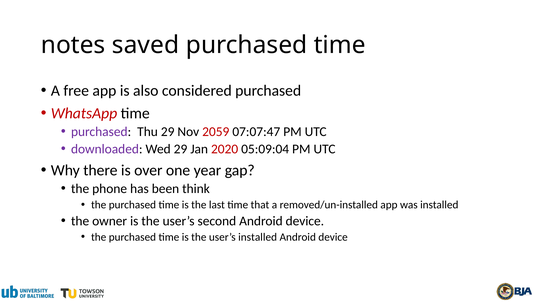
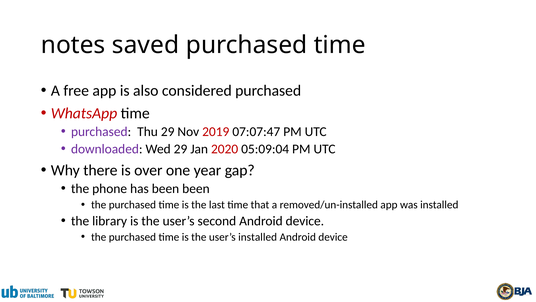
2059: 2059 -> 2019 (216, 132)
been think: think -> been (196, 188)
owner: owner -> library (110, 221)
